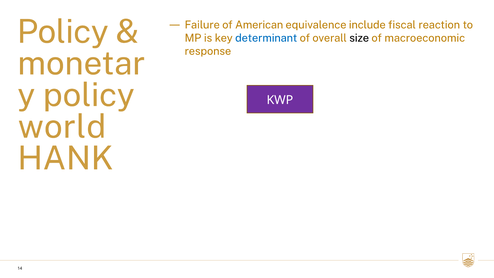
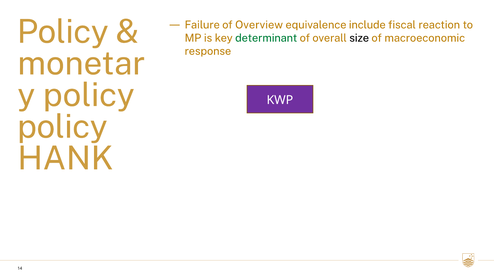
American: American -> Overview (259, 25)
determinant colour: blue -> green (266, 38)
world: world -> policy (62, 127)
